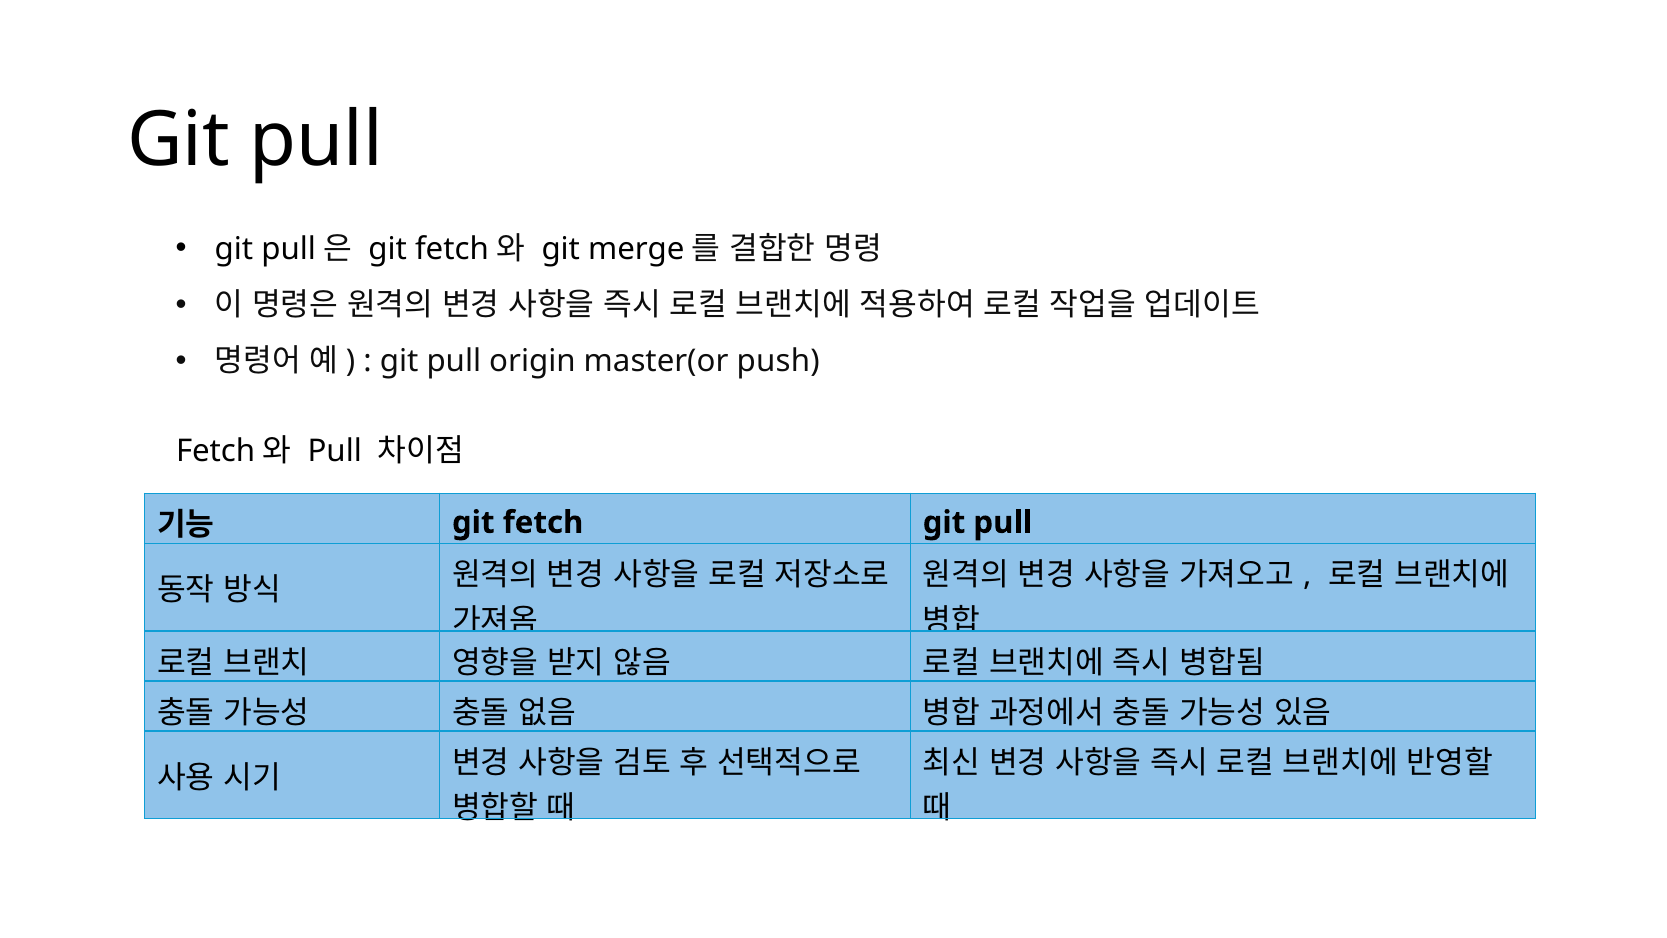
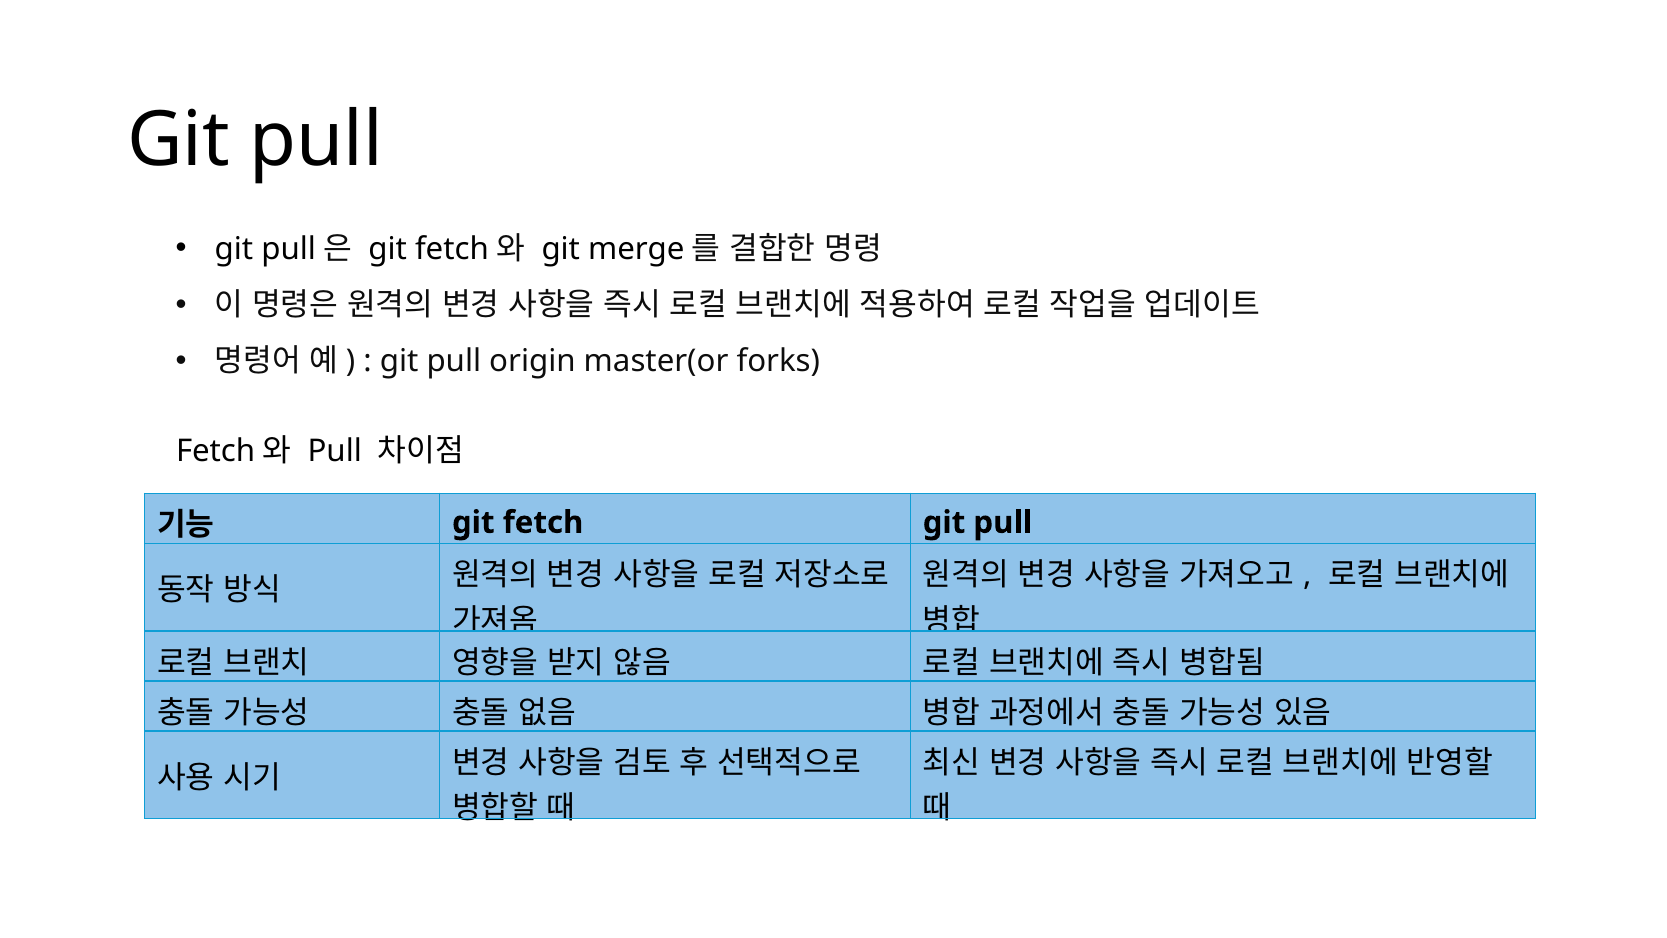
push: push -> forks (778, 362)
